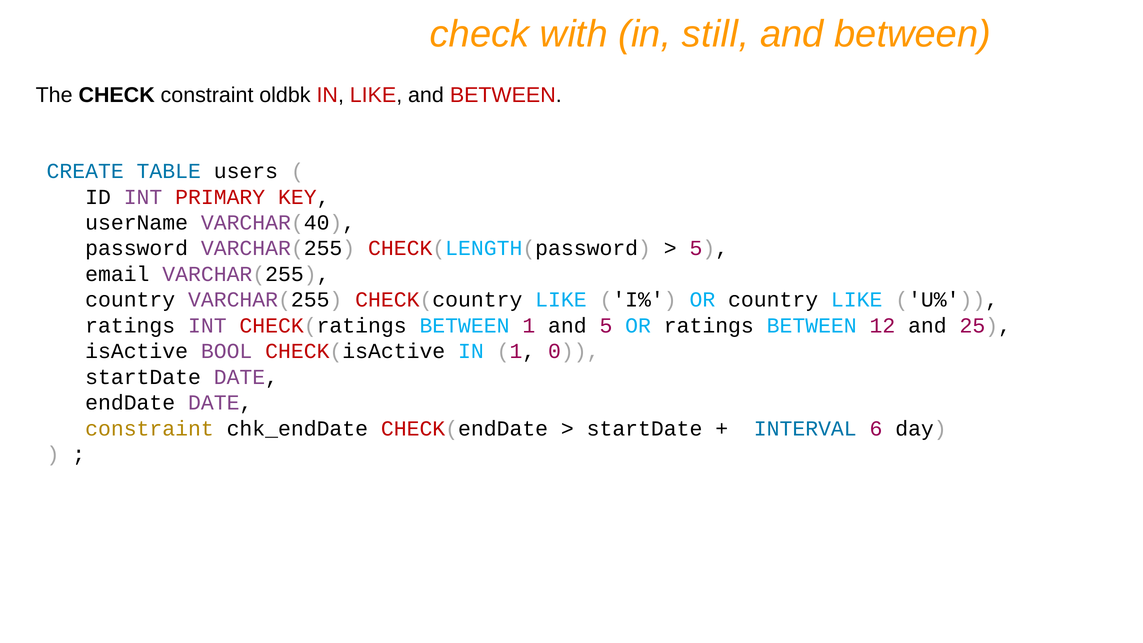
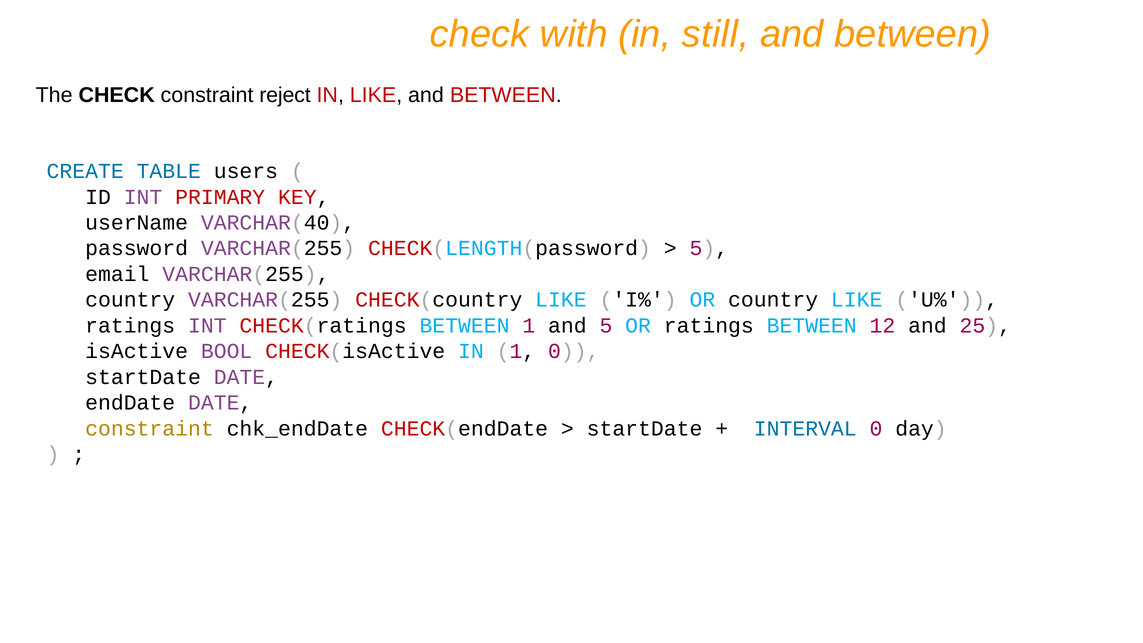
oldbk: oldbk -> reject (285, 95)
INTERVAL 6: 6 -> 0 (876, 428)
